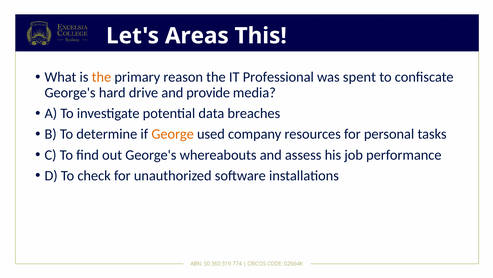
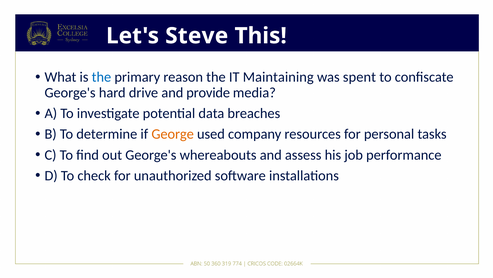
Areas: Areas -> Steve (197, 36)
the colour: orange -> blue (101, 77)
Professional: Professional -> Maintaining (278, 77)
